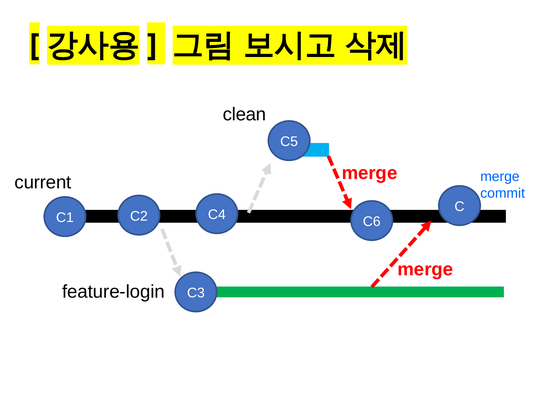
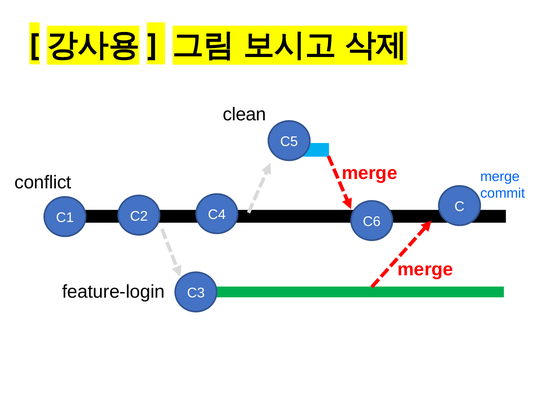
current: current -> conflict (43, 182)
